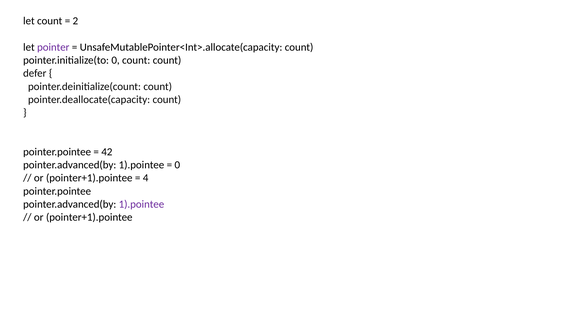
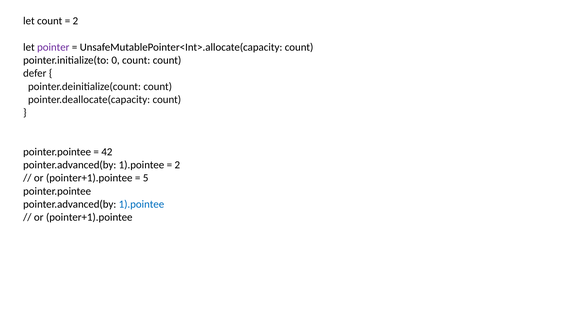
0: 0 -> 2 (177, 165)
4: 4 -> 5 (146, 178)
1).pointee colour: purple -> blue (141, 204)
